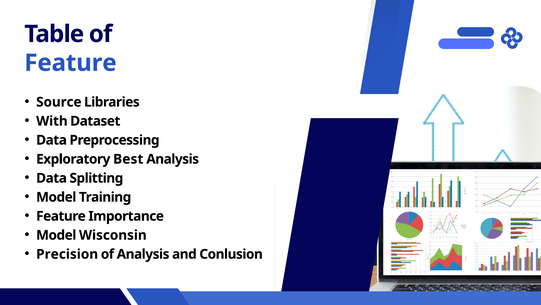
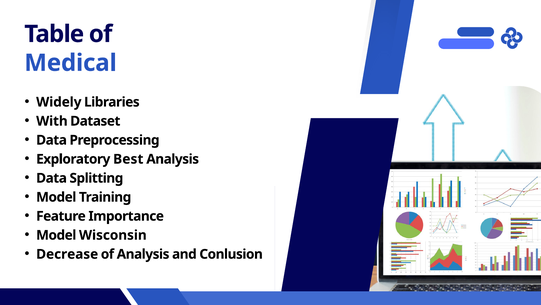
Feature: Feature -> Medical (70, 63)
Source: Source -> Widely (59, 102)
Precision: Precision -> Decrease (67, 254)
